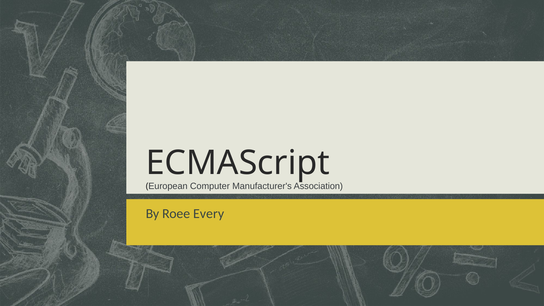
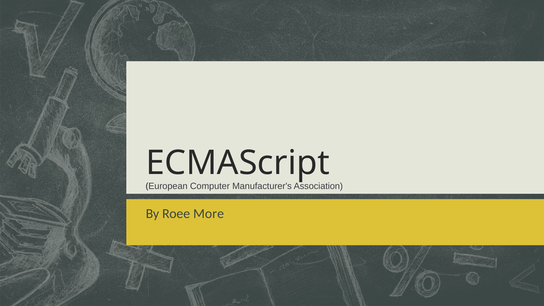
Every: Every -> More (209, 214)
